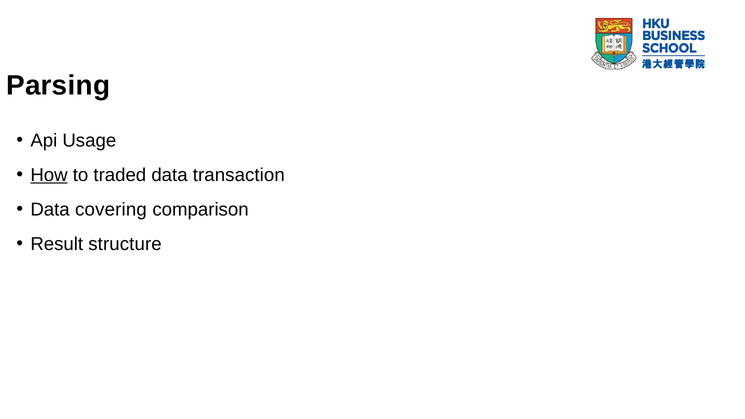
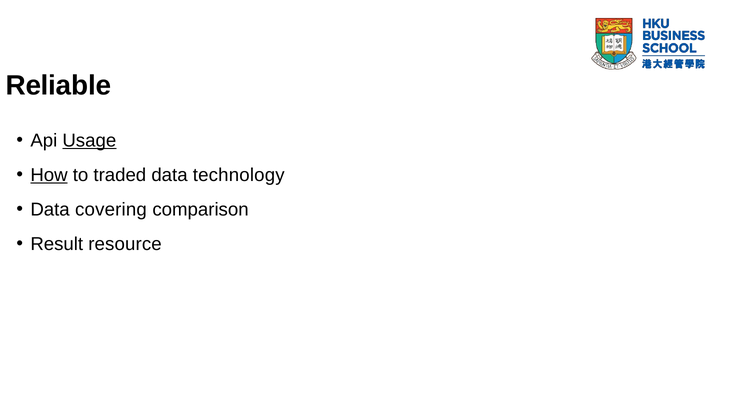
Parsing: Parsing -> Reliable (58, 86)
Usage underline: none -> present (89, 141)
transaction: transaction -> technology (239, 175)
structure: structure -> resource (125, 244)
